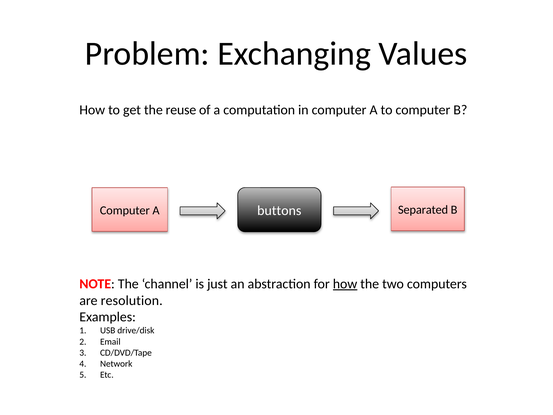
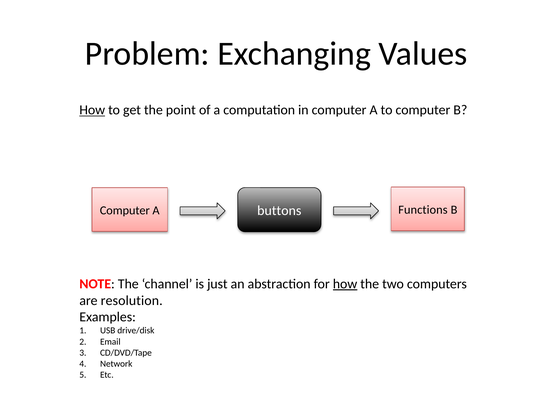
How underline: none -> present (92, 110)
reuse: reuse -> point (181, 110)
Separated: Separated -> Functions (423, 210)
